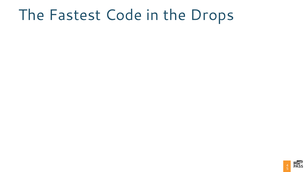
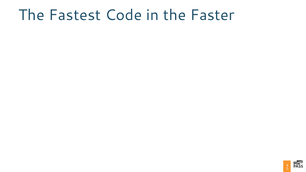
Drops: Drops -> Faster (212, 15)
